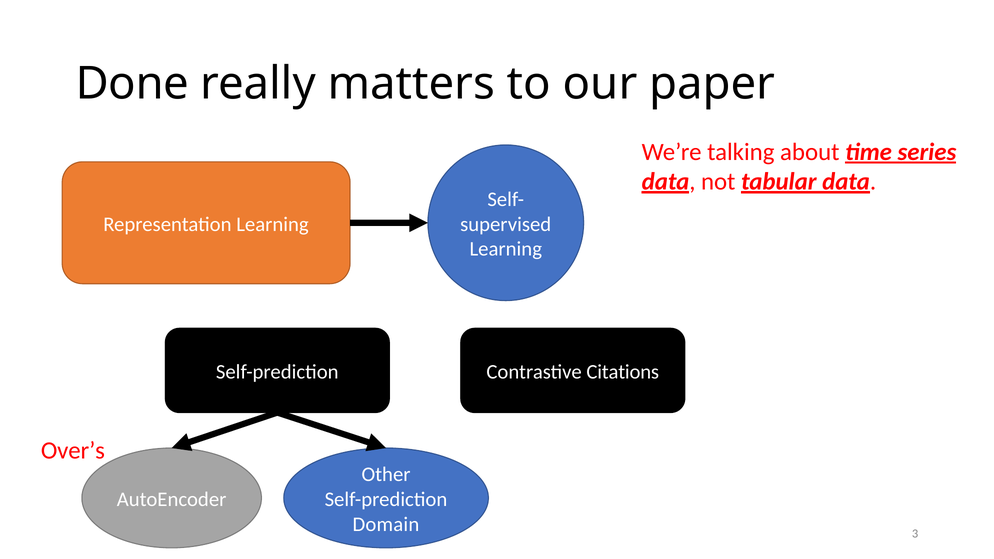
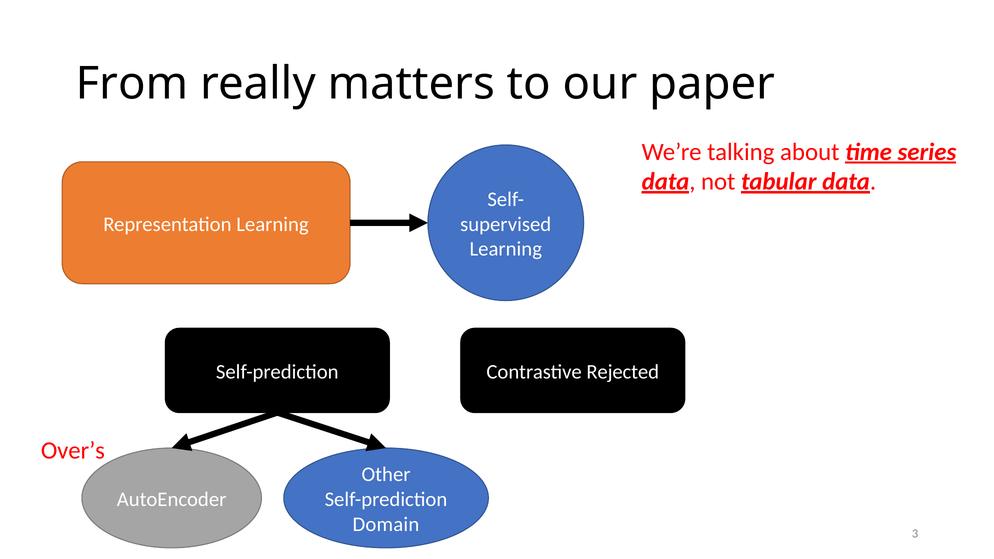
Done: Done -> From (132, 83)
Citations: Citations -> Rejected (623, 372)
